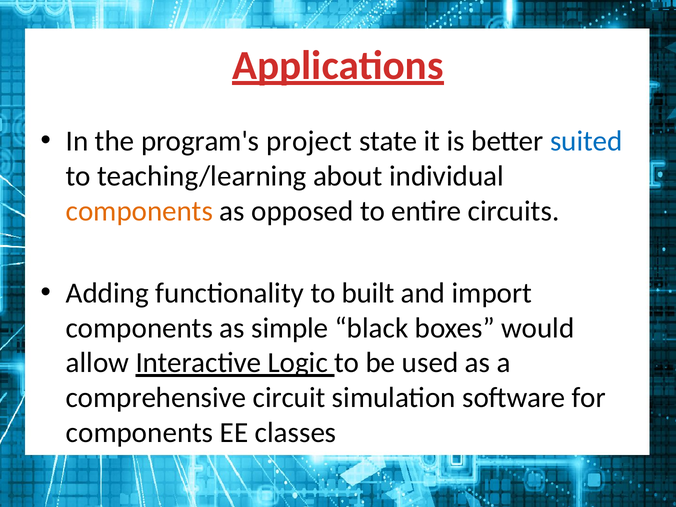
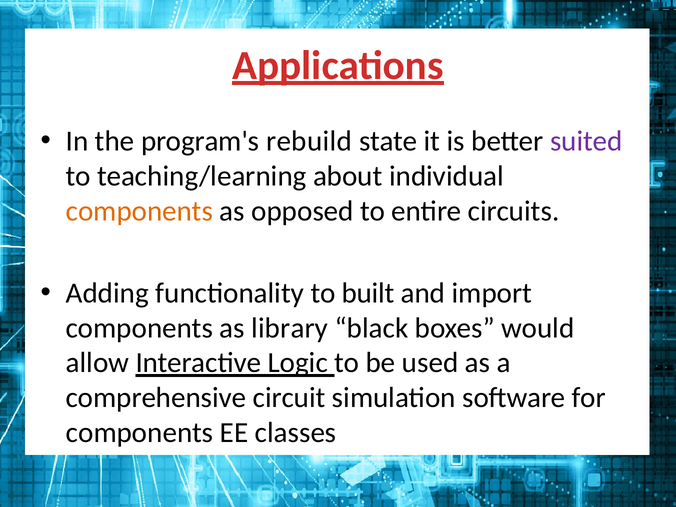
project: project -> rebuild (309, 141)
suited colour: blue -> purple (586, 141)
simple: simple -> library (290, 328)
